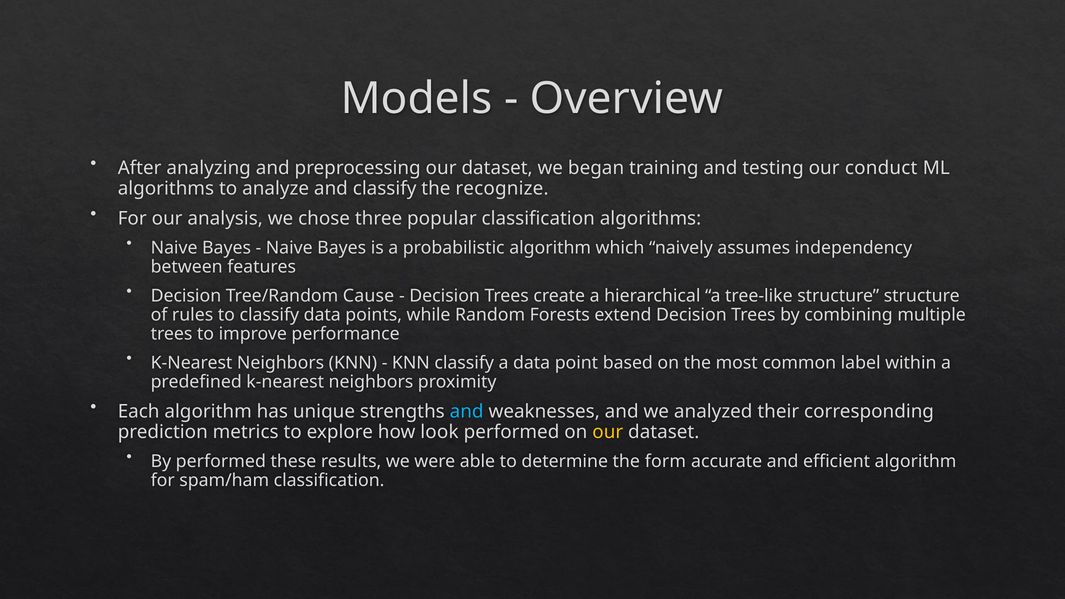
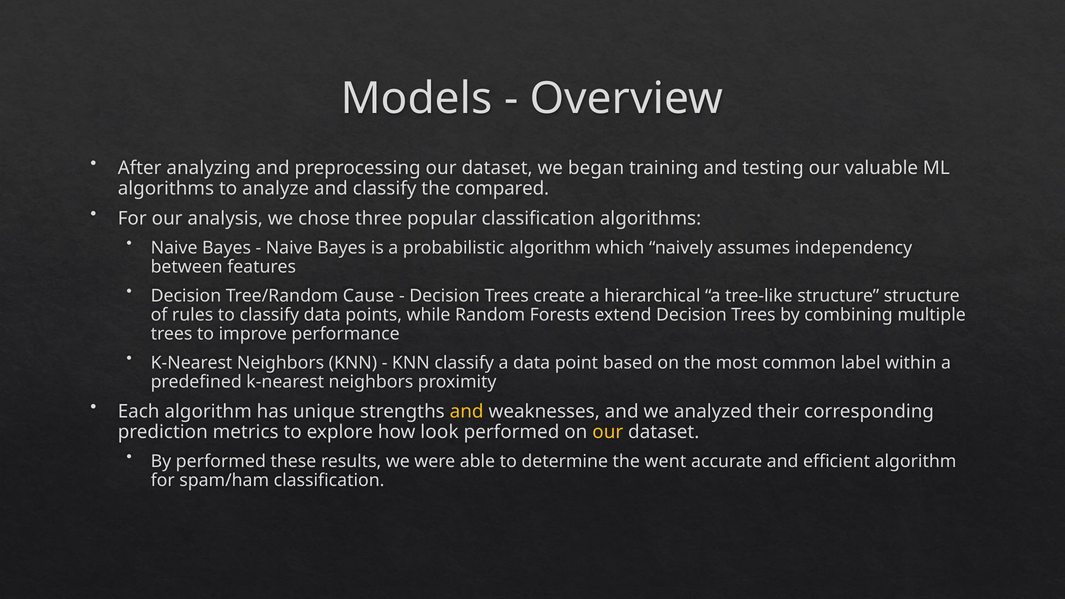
conduct: conduct -> valuable (881, 168)
recognize: recognize -> compared (502, 188)
and colour: light blue -> yellow (467, 412)
form: form -> went (665, 461)
